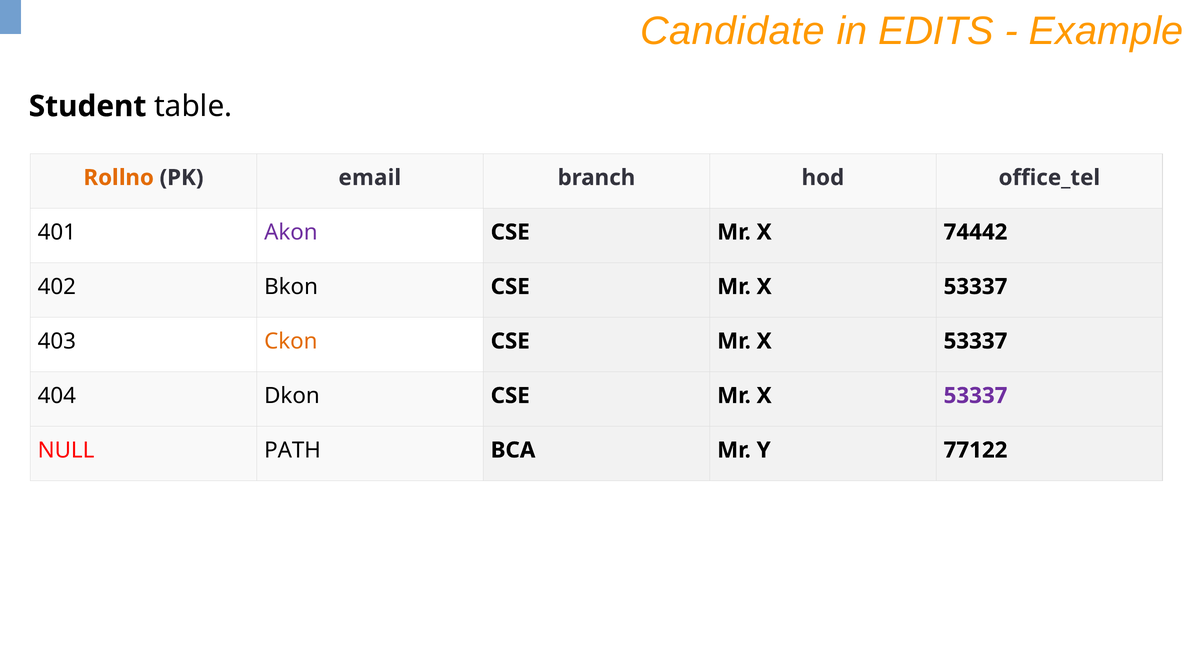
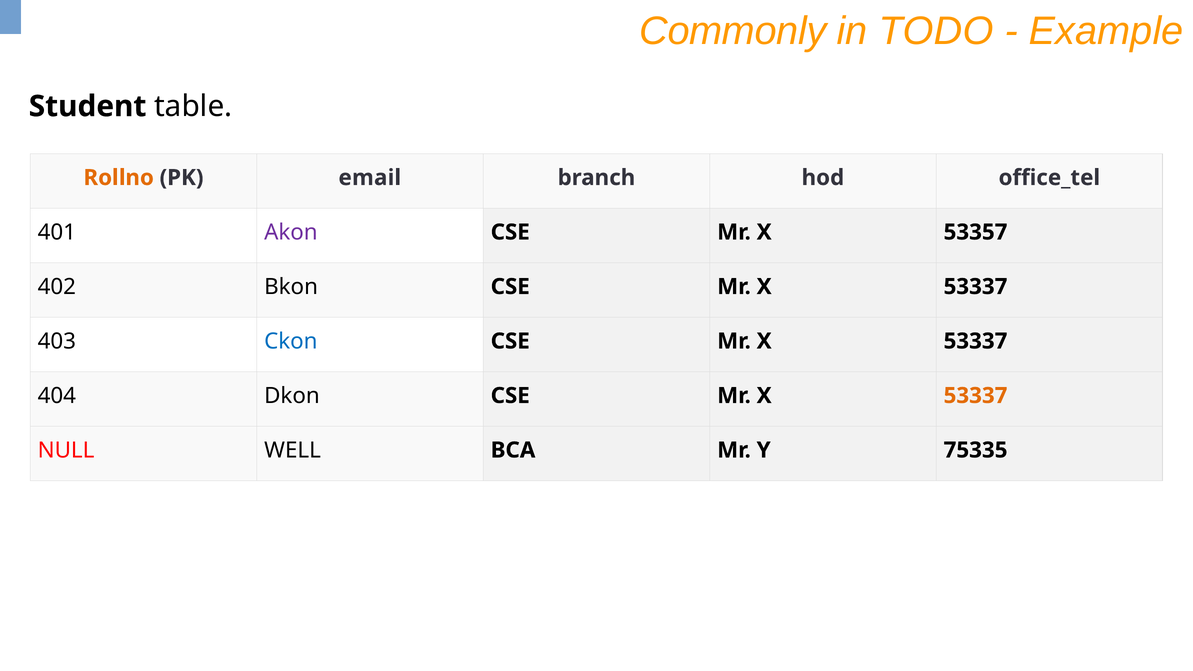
Candidate: Candidate -> Commonly (733, 31)
EDITS: EDITS -> TODO (936, 31)
74442: 74442 -> 53357 (976, 232)
Ckon colour: orange -> blue (291, 341)
53337 colour: purple -> orange (976, 396)
PATH: PATH -> WELL (293, 450)
77122: 77122 -> 75335 (976, 450)
